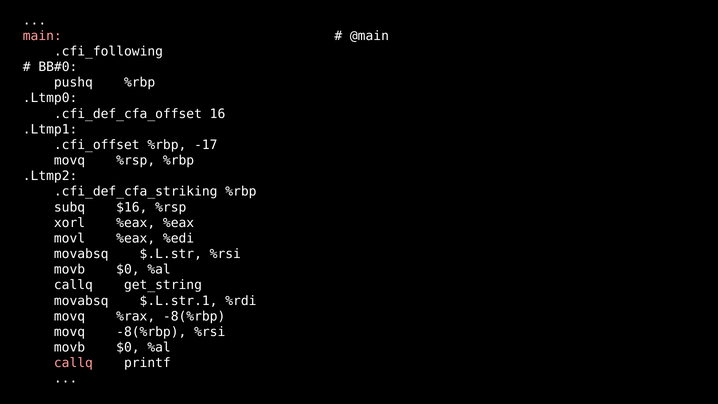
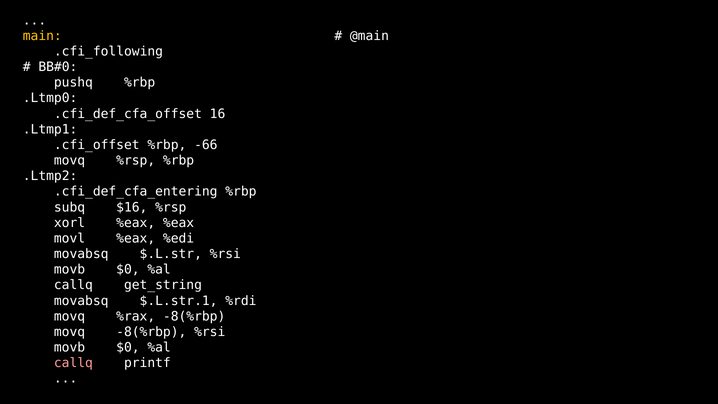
main colour: pink -> yellow (42, 36)
-17: -17 -> -66 (206, 145)
.cfi_def_cfa_striking: .cfi_def_cfa_striking -> .cfi_def_cfa_entering (136, 192)
